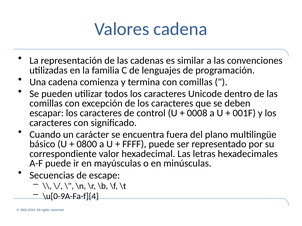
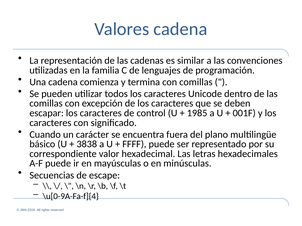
0008: 0008 -> 1985 (197, 113)
0800: 0800 -> 3838 (87, 144)
